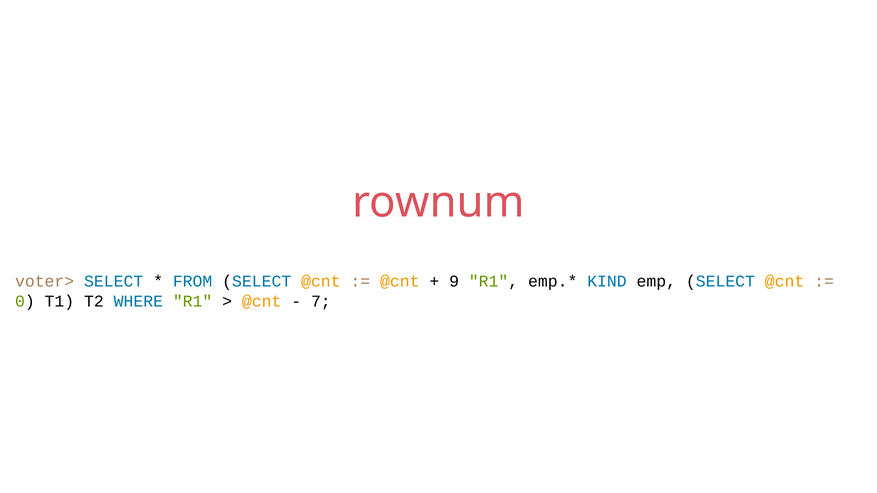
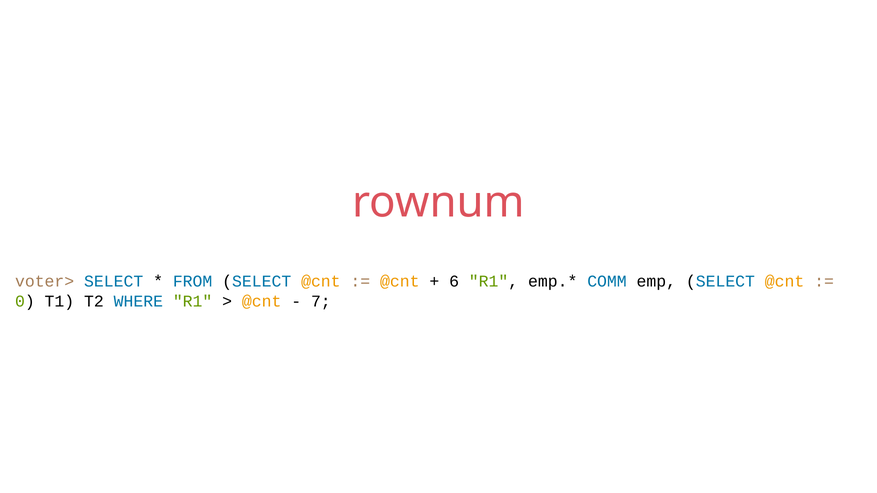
9: 9 -> 6 (454, 282)
KIND: KIND -> COMM (607, 282)
